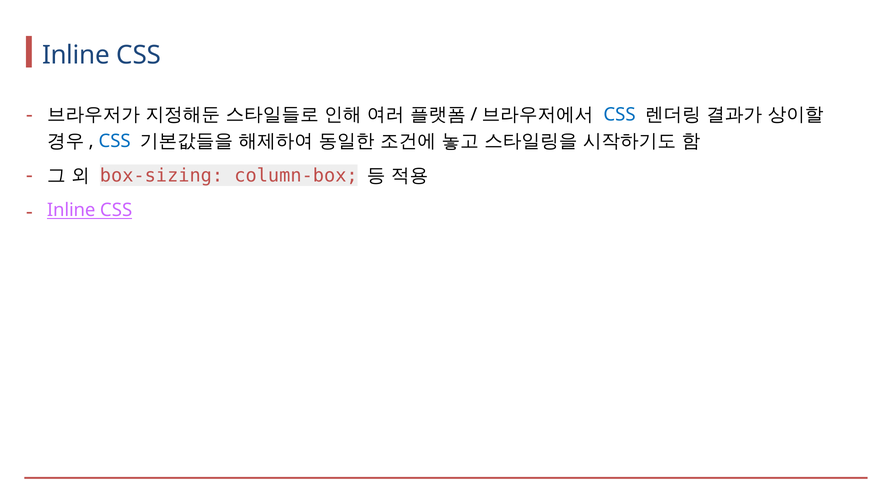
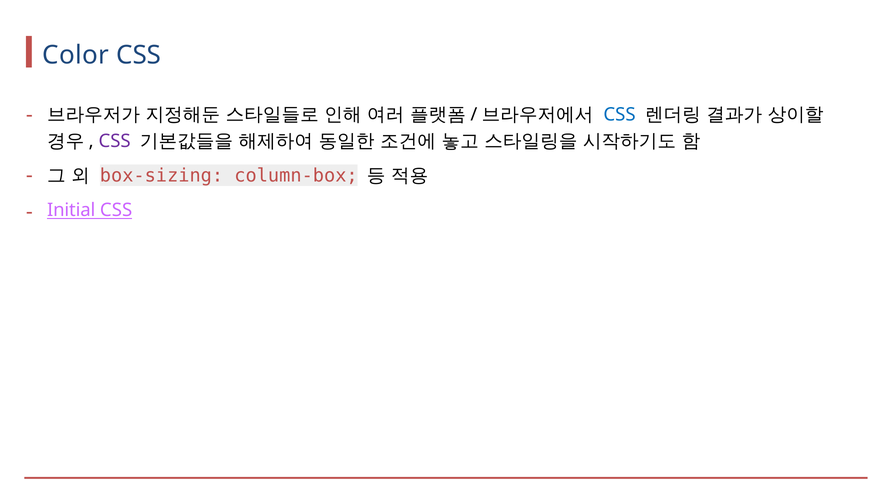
Inline: Inline -> Color (76, 55)
CSS colour: blue -> purple (115, 142)
Inline: Inline -> Initial (71, 211)
